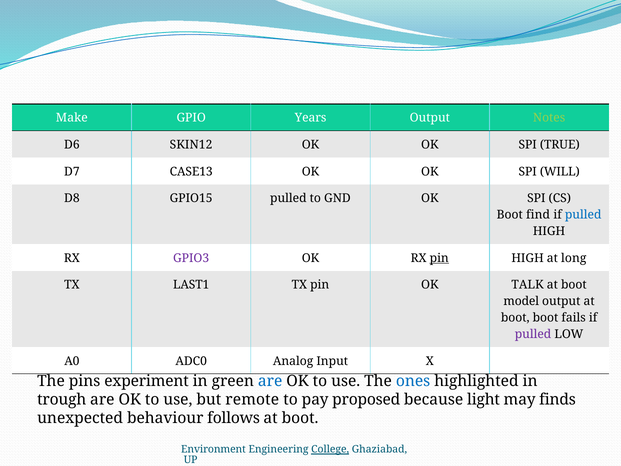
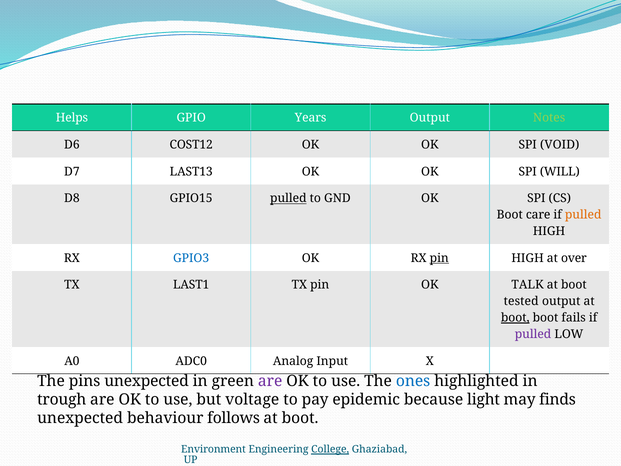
Make: Make -> Helps (72, 118)
SKIN12: SKIN12 -> COST12 (191, 145)
TRUE: TRUE -> VOID (560, 145)
CASE13: CASE13 -> LAST13 (191, 172)
pulled underline: none -> present (288, 198)
find: find -> care (538, 215)
pulled colour: blue -> orange (583, 215)
GPIO3 colour: purple -> blue (191, 258)
long: long -> over (574, 258)
model: model -> tested (521, 301)
boot underline: none -> present (515, 318)
pins experiment: experiment -> unexpected (147, 381)
are colour: blue -> purple (270, 381)
remote: remote -> voltage (252, 400)
proposed: proposed -> epidemic (366, 400)
